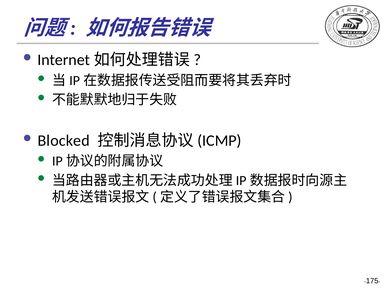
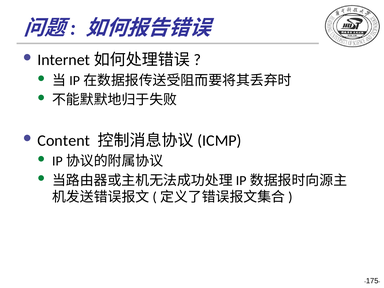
Blocked: Blocked -> Content (64, 140)
